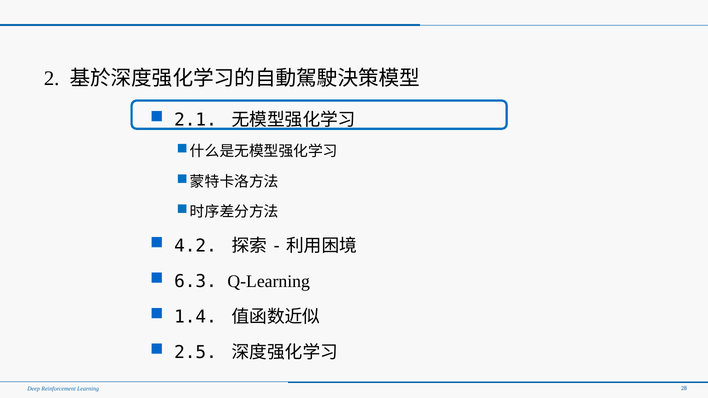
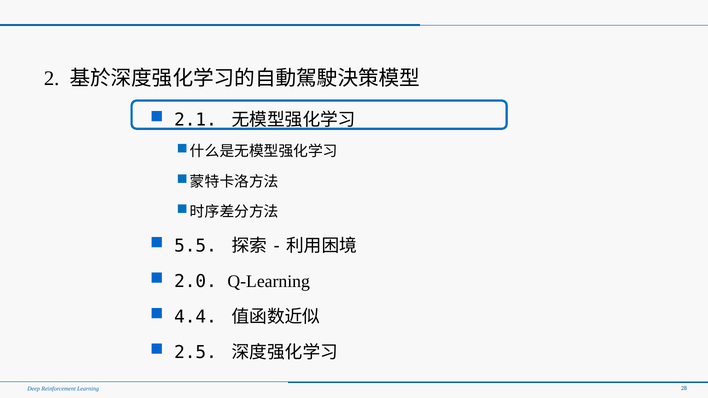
4.2: 4.2 -> 5.5 (195, 246)
6.3: 6.3 -> 2.0 (195, 282)
1.4: 1.4 -> 4.4 (195, 317)
